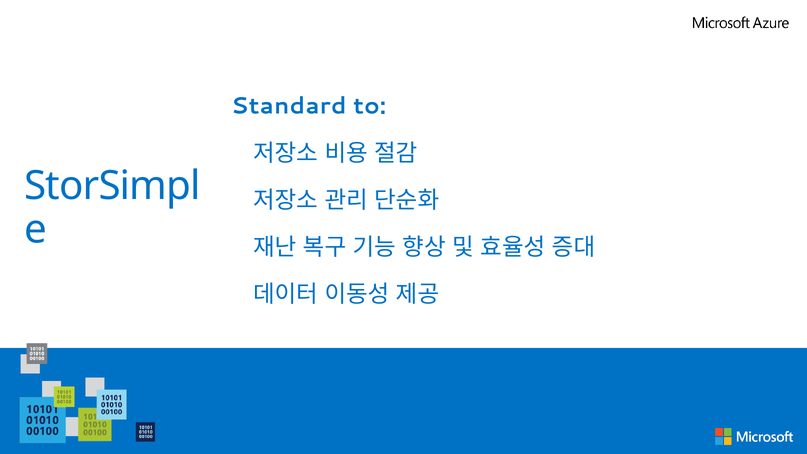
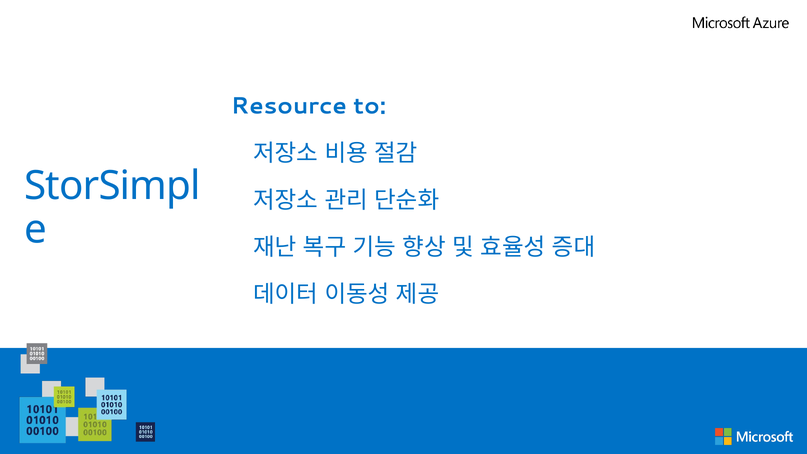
Standard: Standard -> Resource (289, 106)
